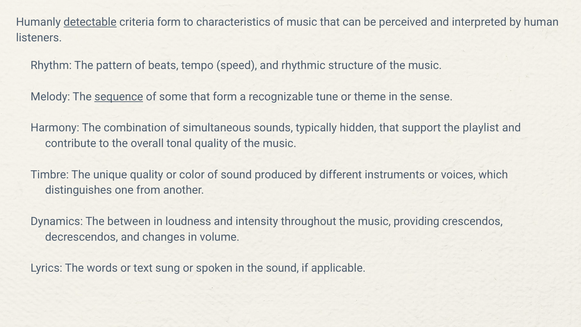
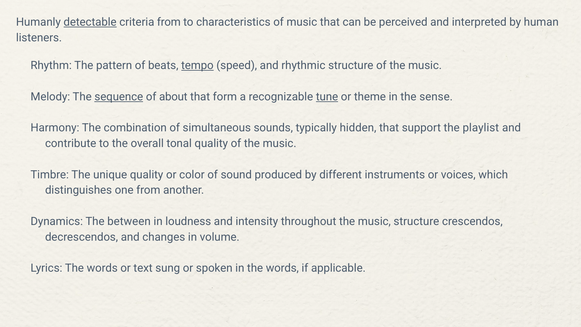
criteria form: form -> from (169, 22)
tempo underline: none -> present (197, 66)
some: some -> about (173, 97)
tune underline: none -> present (327, 97)
music providing: providing -> structure (416, 221)
in the sound: sound -> words (282, 268)
